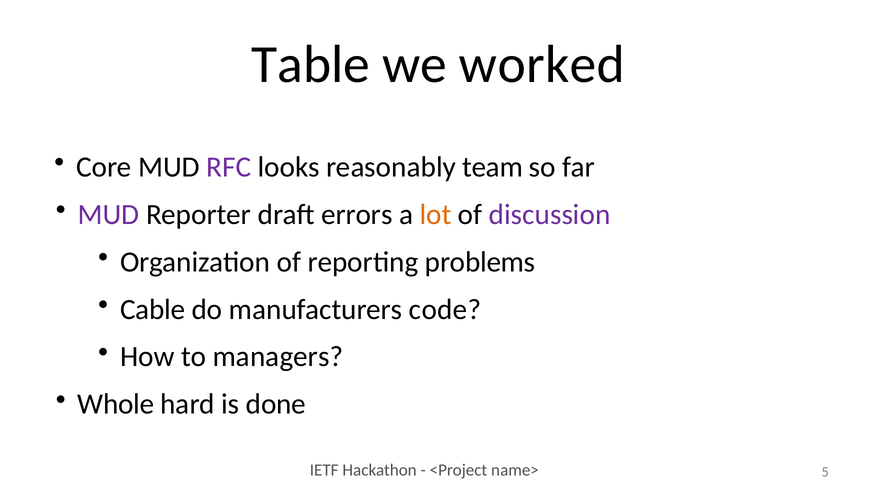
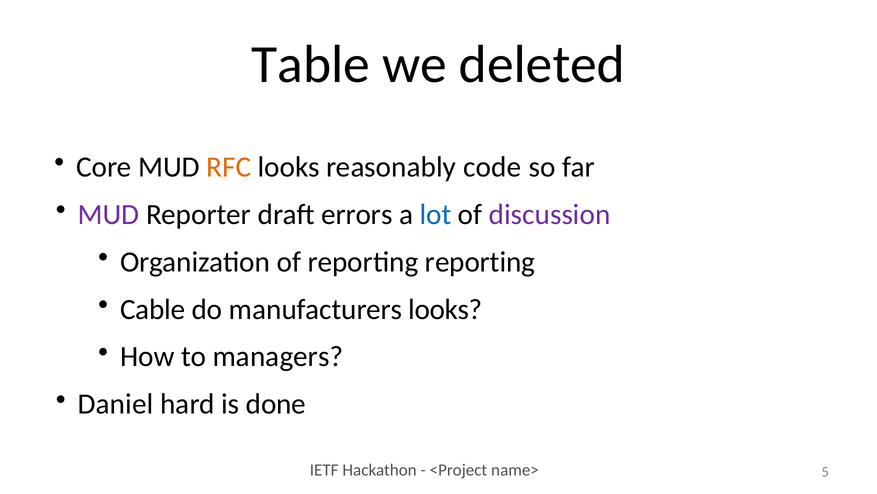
worked: worked -> deleted (542, 65)
RFC colour: purple -> orange (229, 167)
team: team -> code (492, 167)
lot colour: orange -> blue (436, 214)
reporting problems: problems -> reporting (480, 262)
manufacturers code: code -> looks (445, 309)
Whole: Whole -> Daniel (116, 404)
